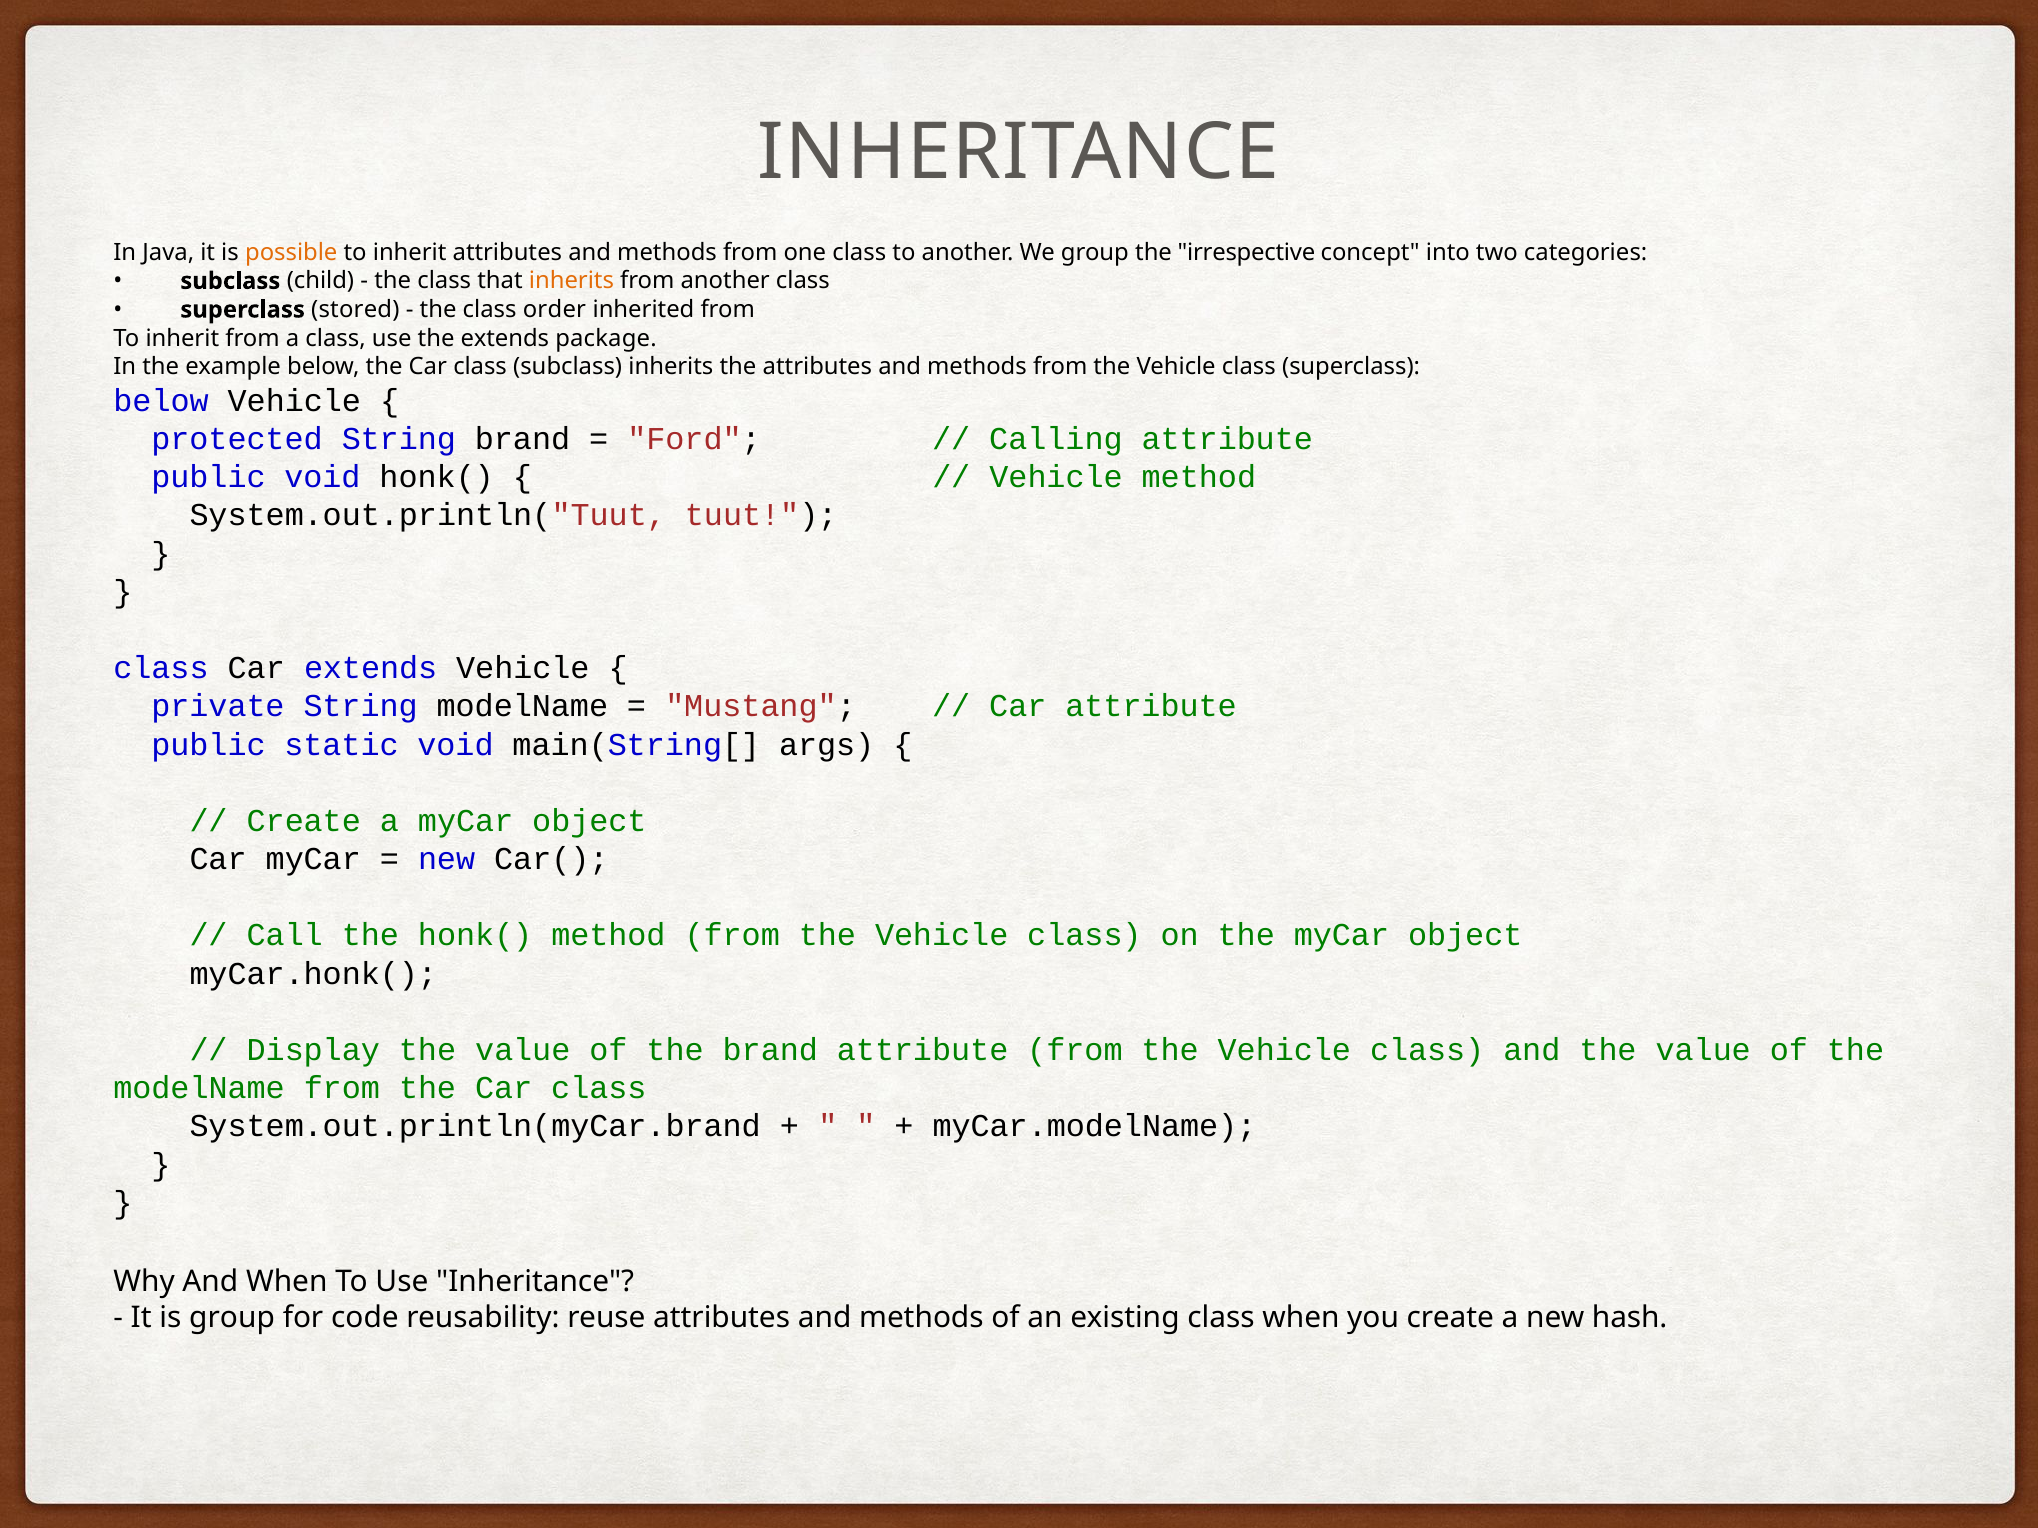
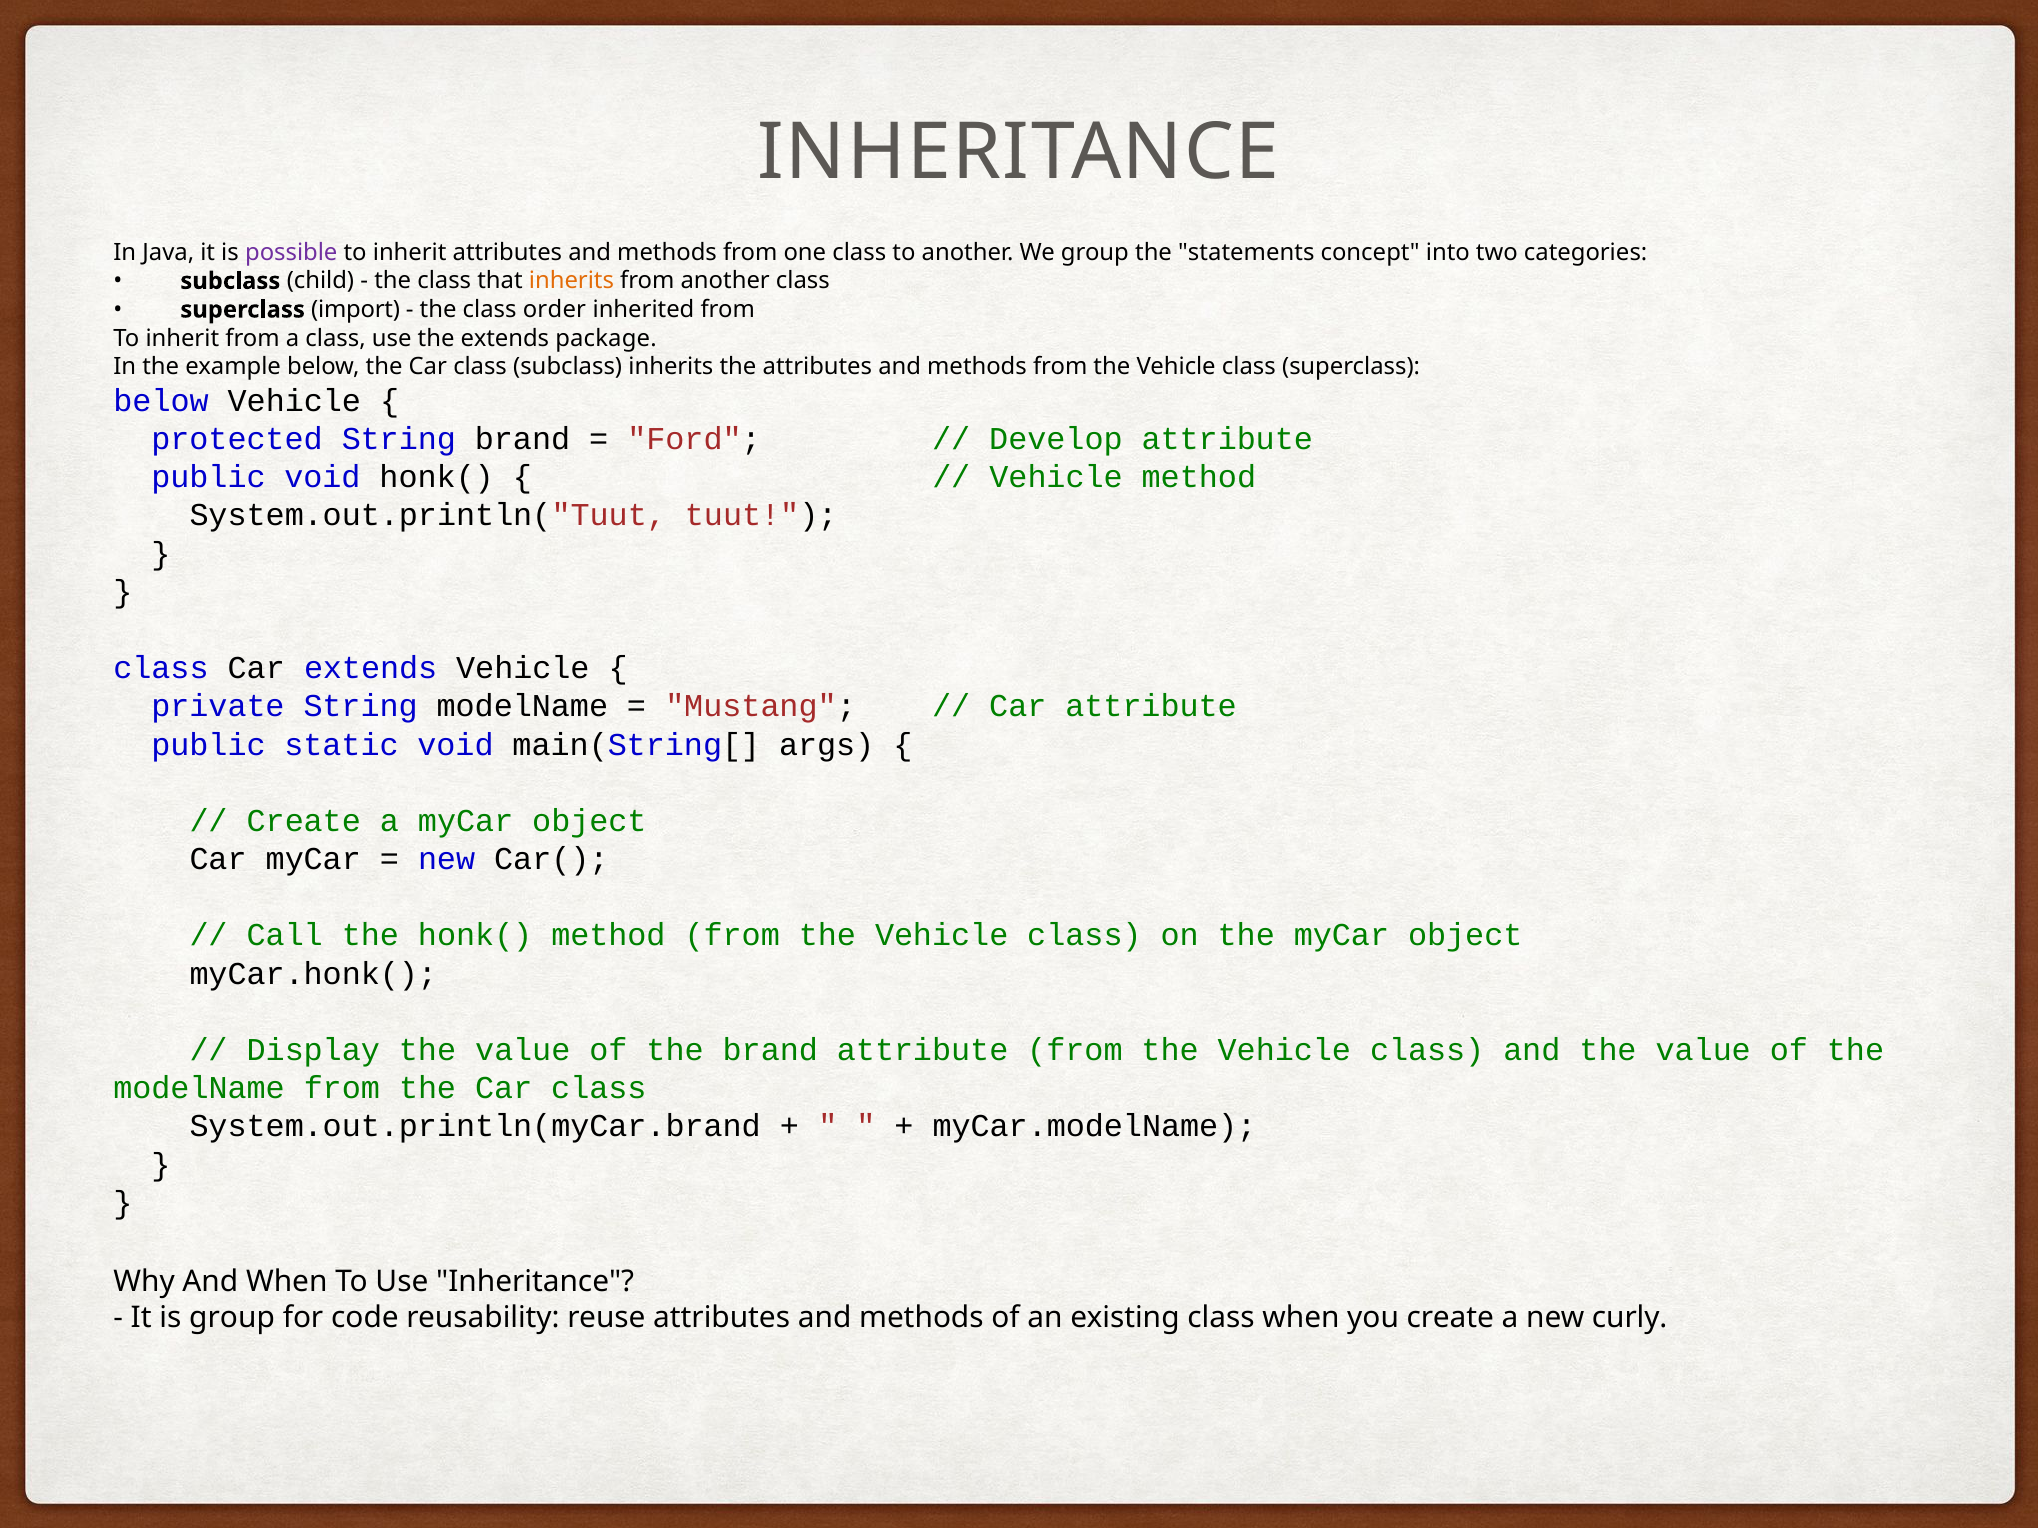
possible colour: orange -> purple (291, 252)
irrespective: irrespective -> statements (1246, 252)
stored: stored -> import (356, 310)
Calling: Calling -> Develop (1056, 439)
hash: hash -> curly (1630, 1318)
